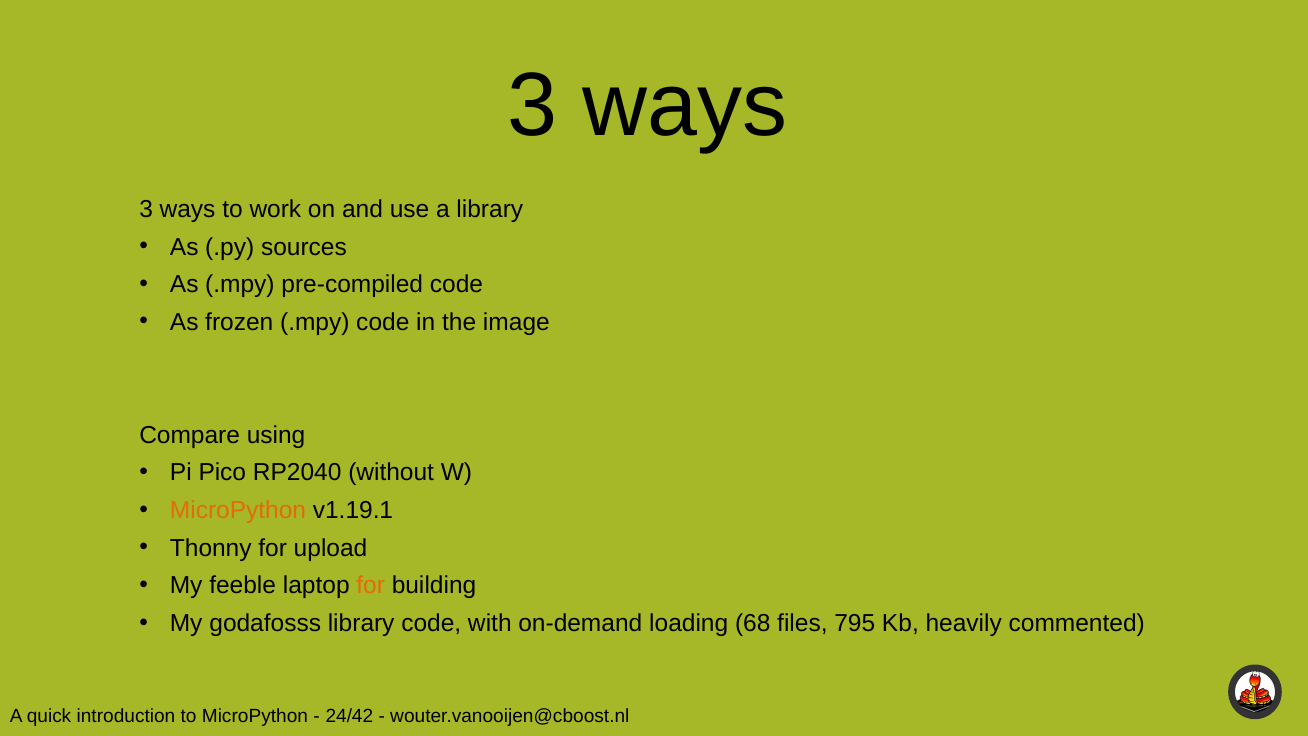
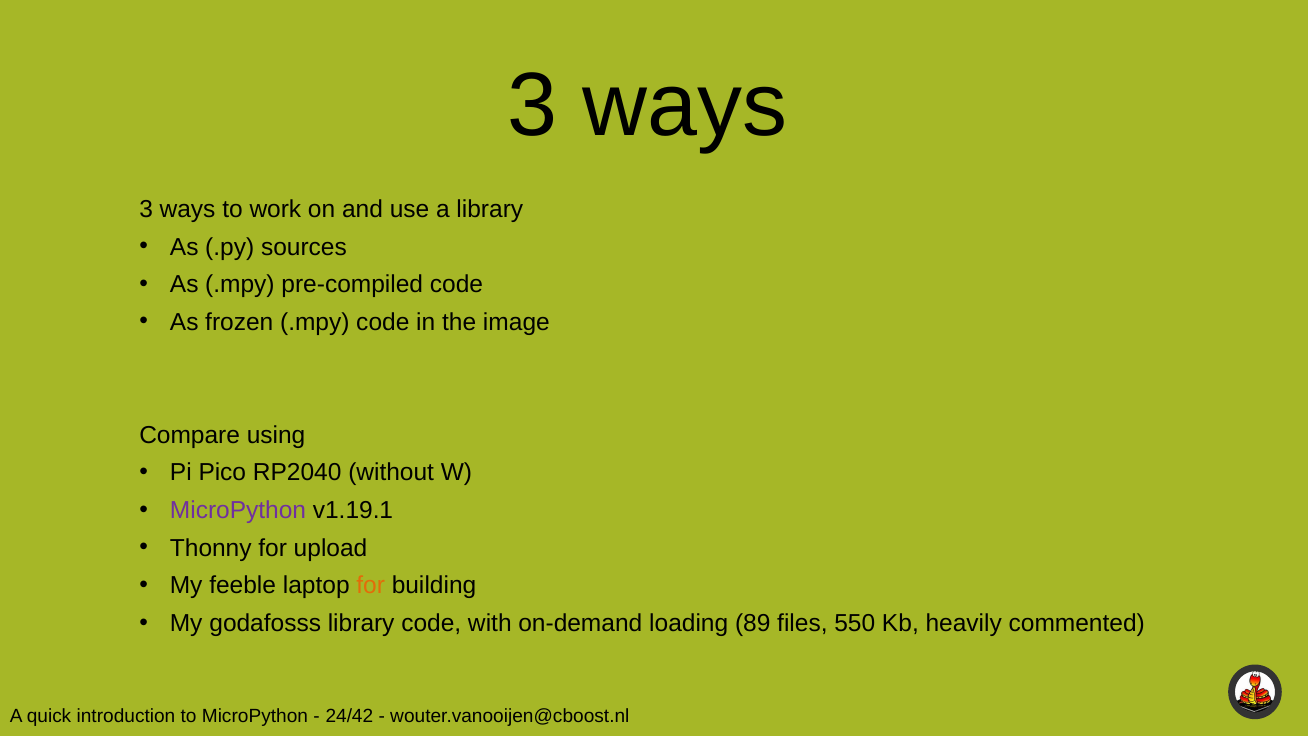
MicroPython colour: orange -> purple (238, 510)
68: 68 -> 89 (753, 623)
795: 795 -> 550 (855, 623)
